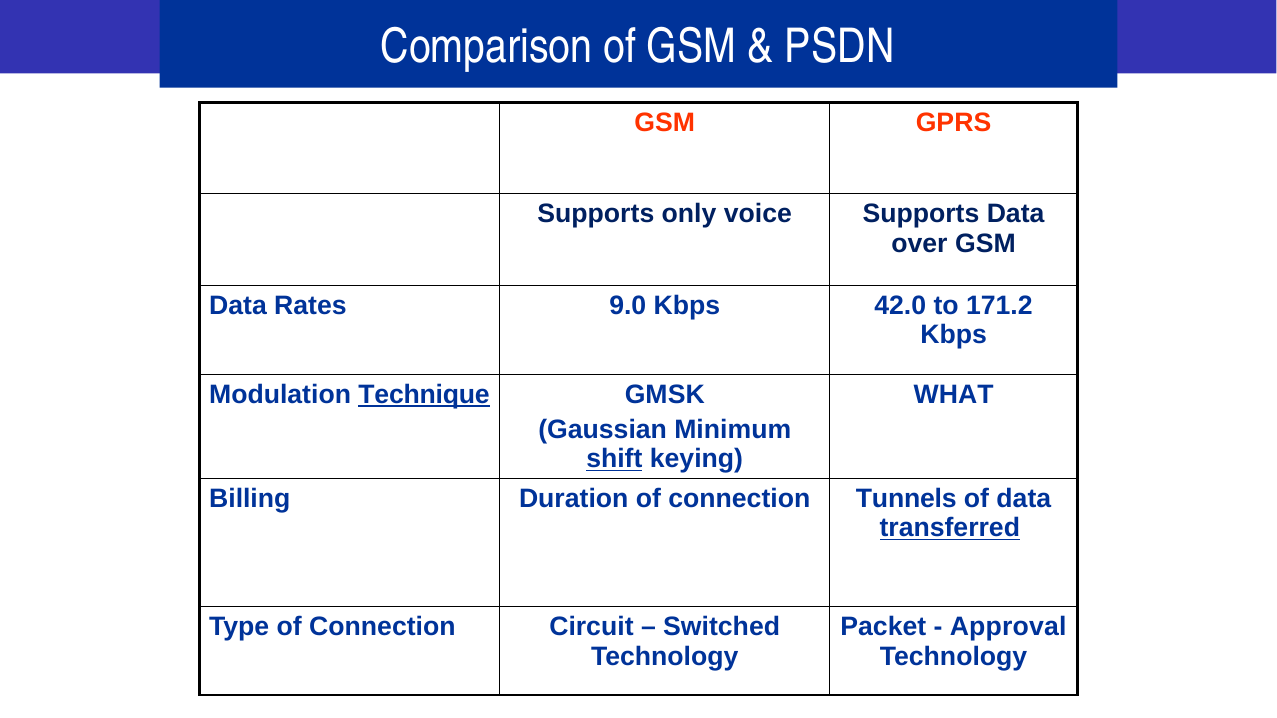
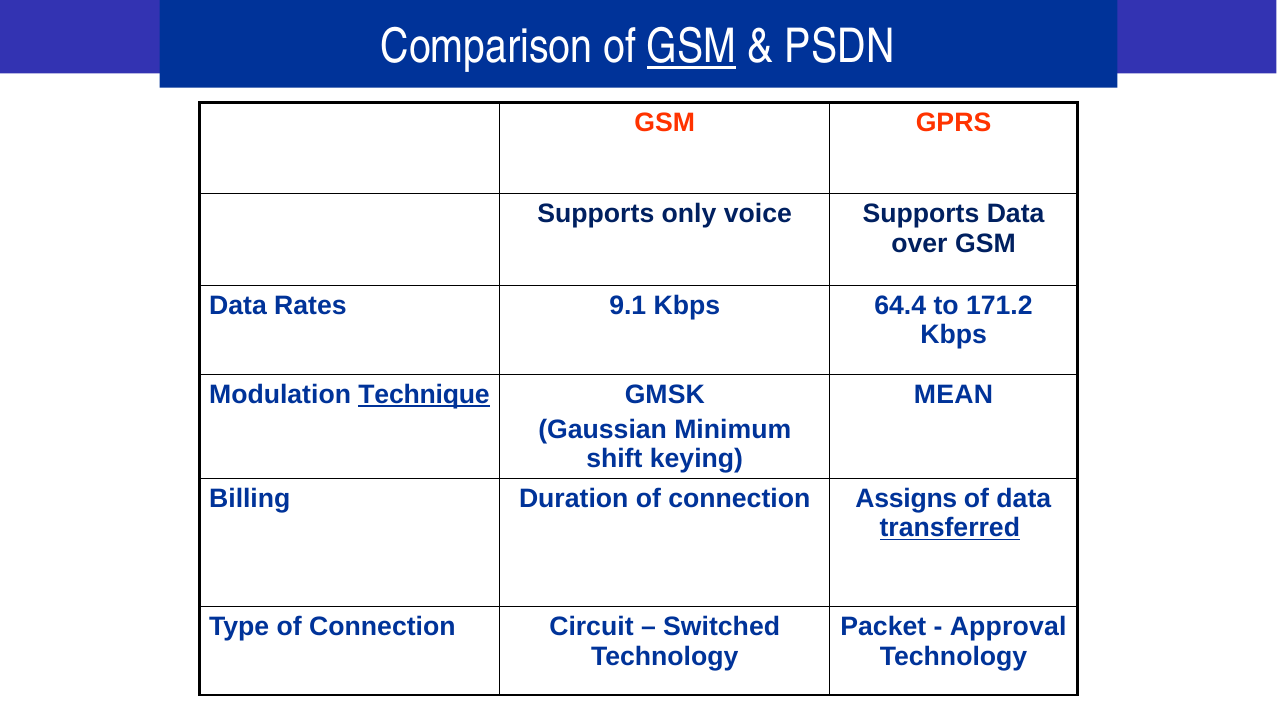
GSM underline: none -> present (692, 47)
9.0: 9.0 -> 9.1 (628, 305)
42.0: 42.0 -> 64.4 (900, 305)
WHAT: WHAT -> MEAN (953, 395)
shift underline: present -> none (614, 459)
Tunnels: Tunnels -> Assigns (906, 499)
